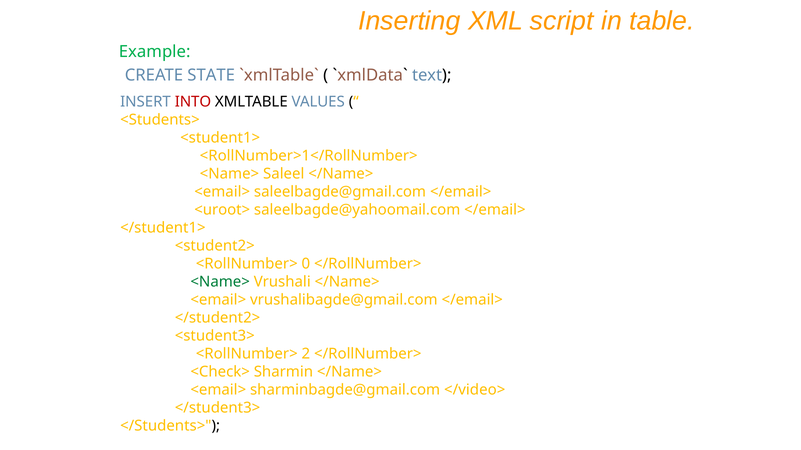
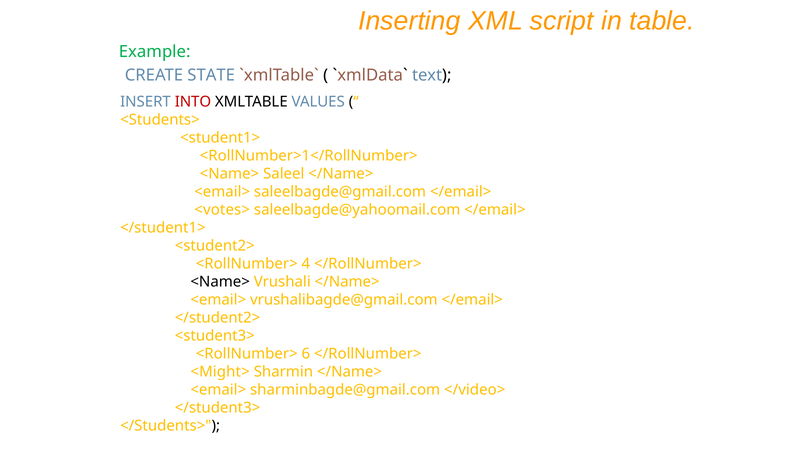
<uroot>: <uroot> -> <votes> (222, 210)
0: 0 -> 4 (306, 264)
<Name> colour: green -> black (220, 282)
2: 2 -> 6 (306, 354)
<Check>: <Check> -> <Might> (220, 372)
